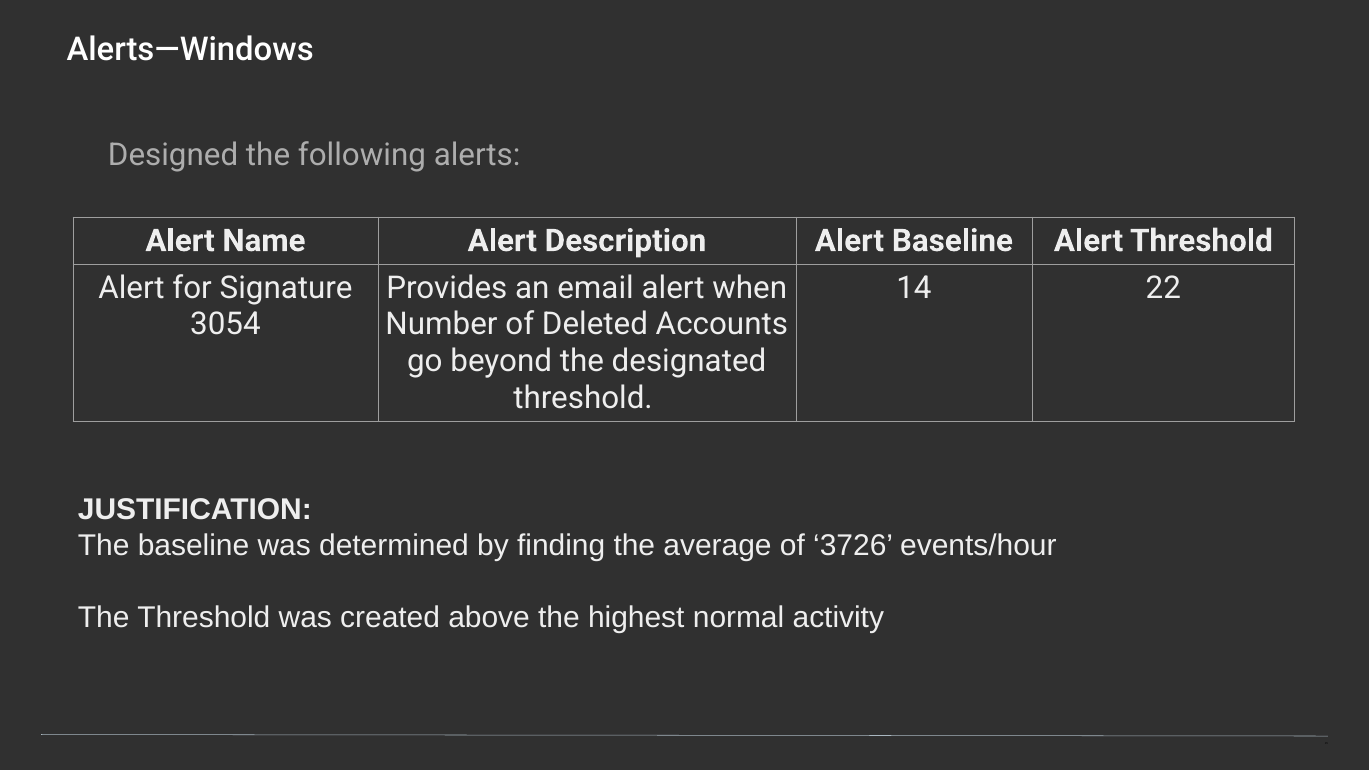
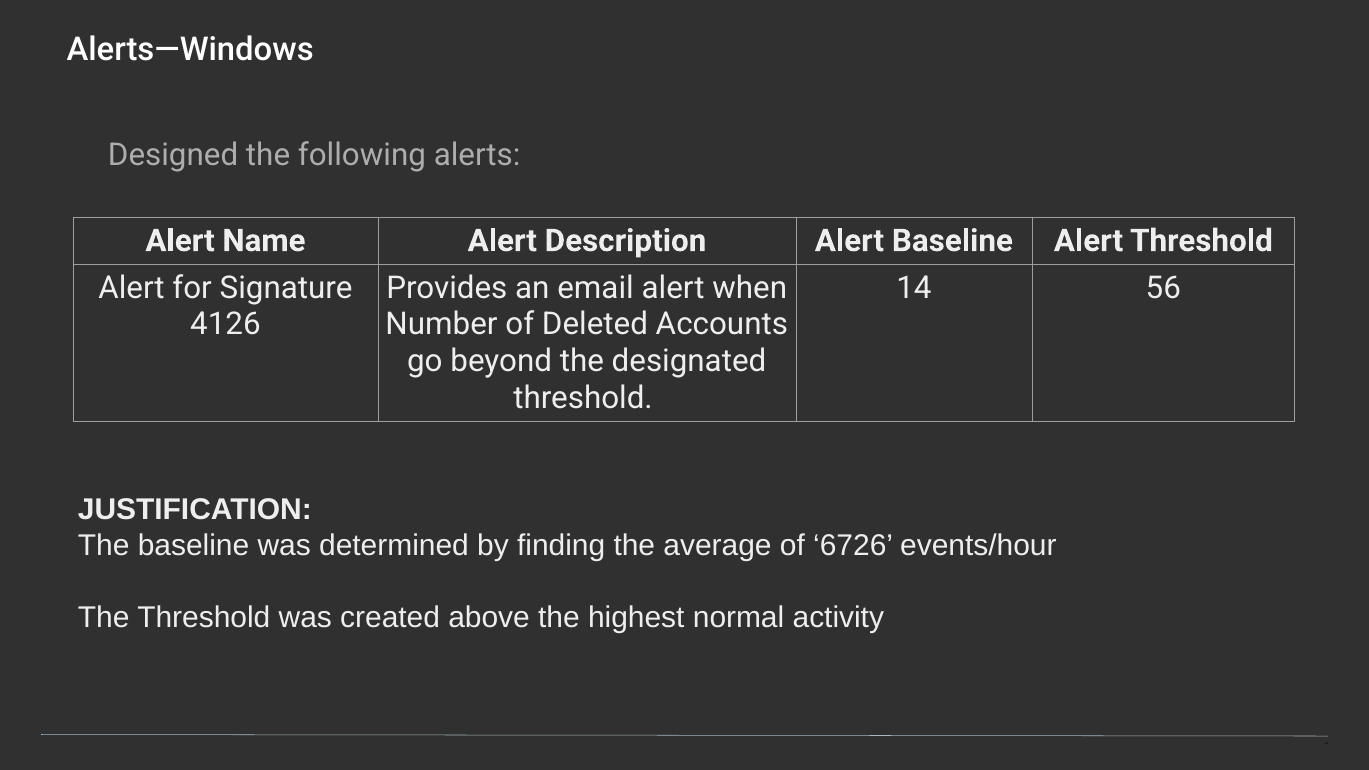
22: 22 -> 56 (1163, 288)
3054: 3054 -> 4126 (225, 325)
3726: 3726 -> 6726 (853, 546)
